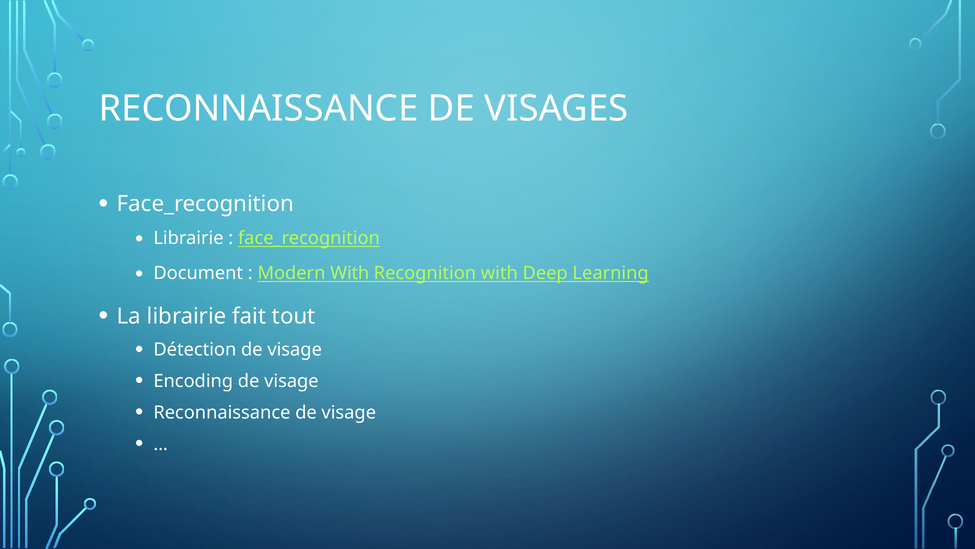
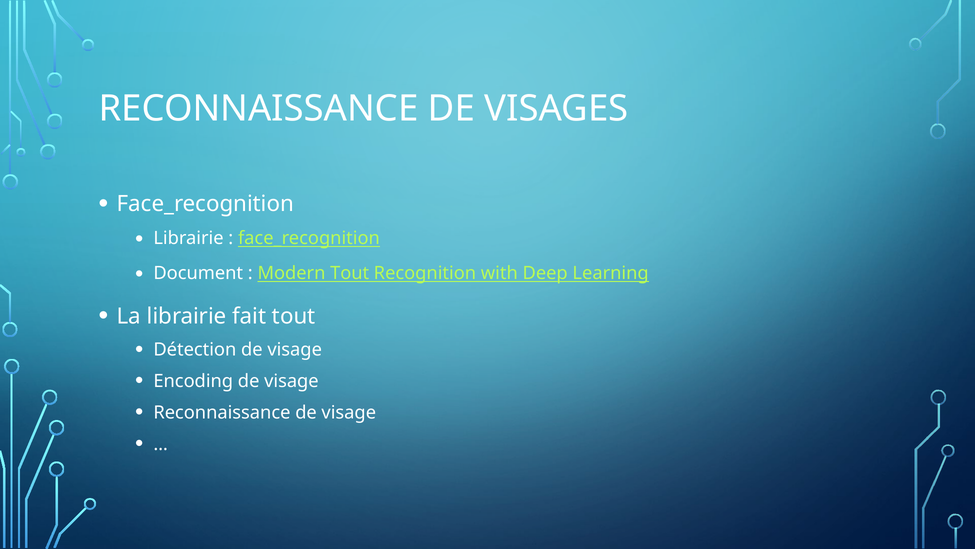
Modern With: With -> Tout (350, 273)
